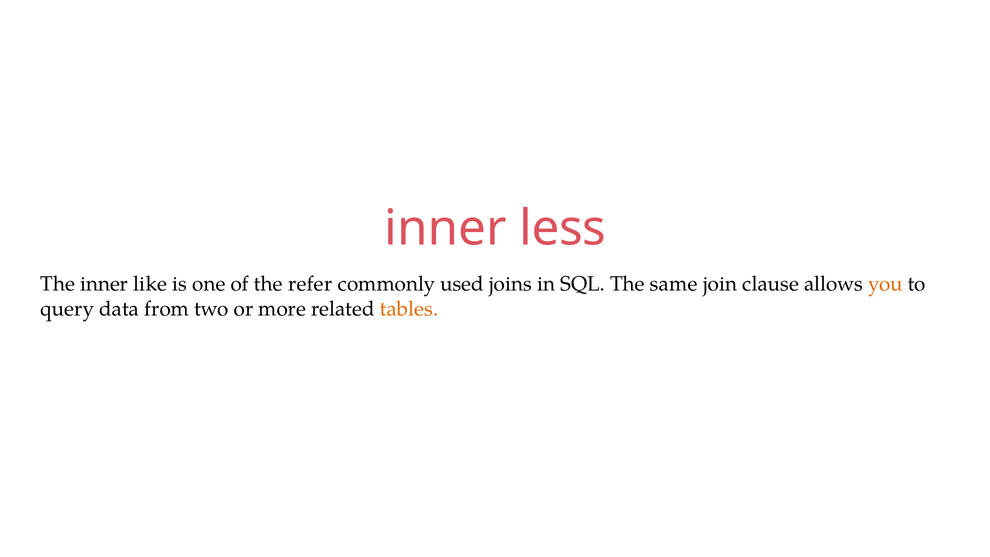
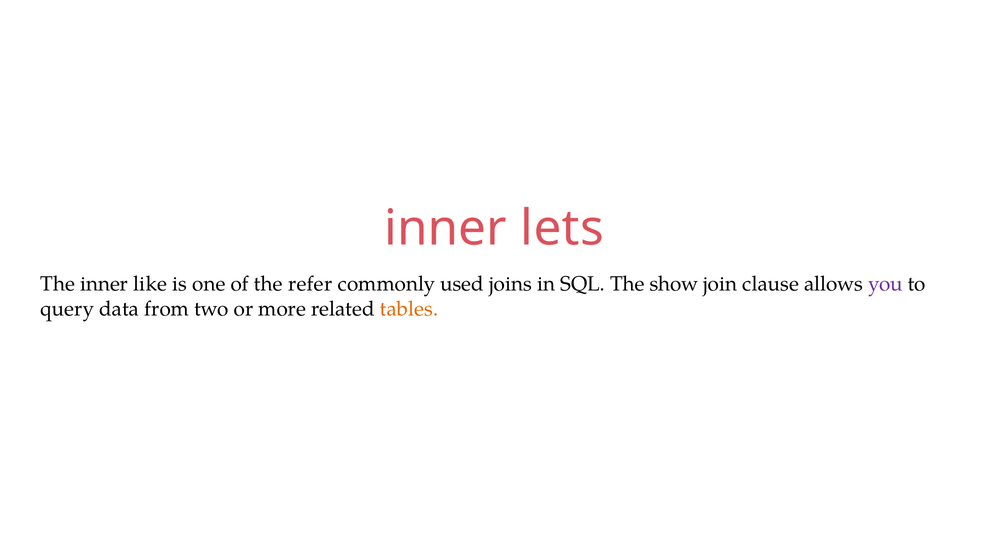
less: less -> lets (562, 229)
same: same -> show (674, 284)
you colour: orange -> purple (885, 284)
